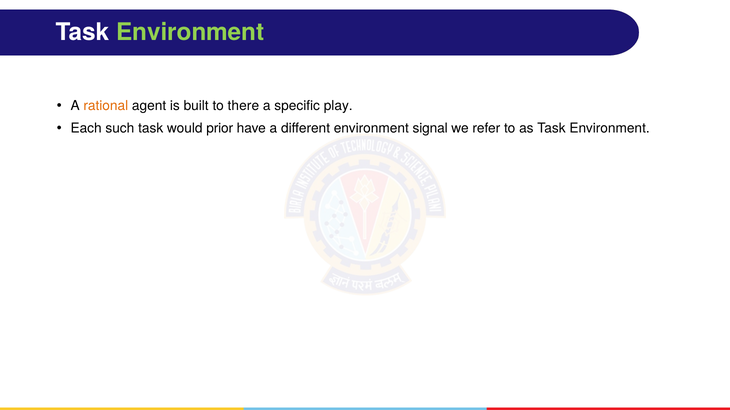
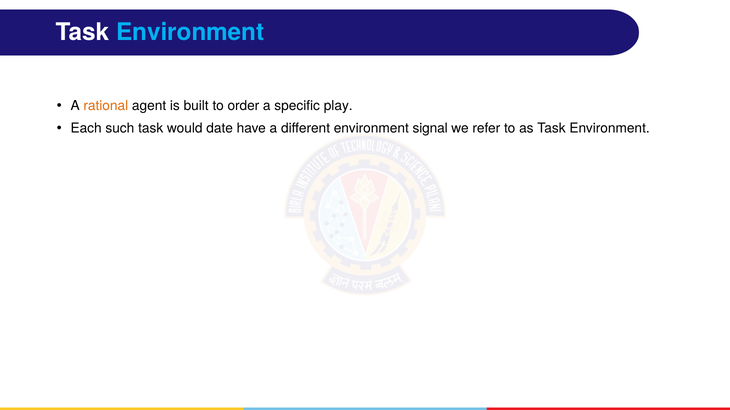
Environment colour: light green -> light blue (190, 32)
there: there -> order (243, 106)
prior: prior -> date (220, 128)
